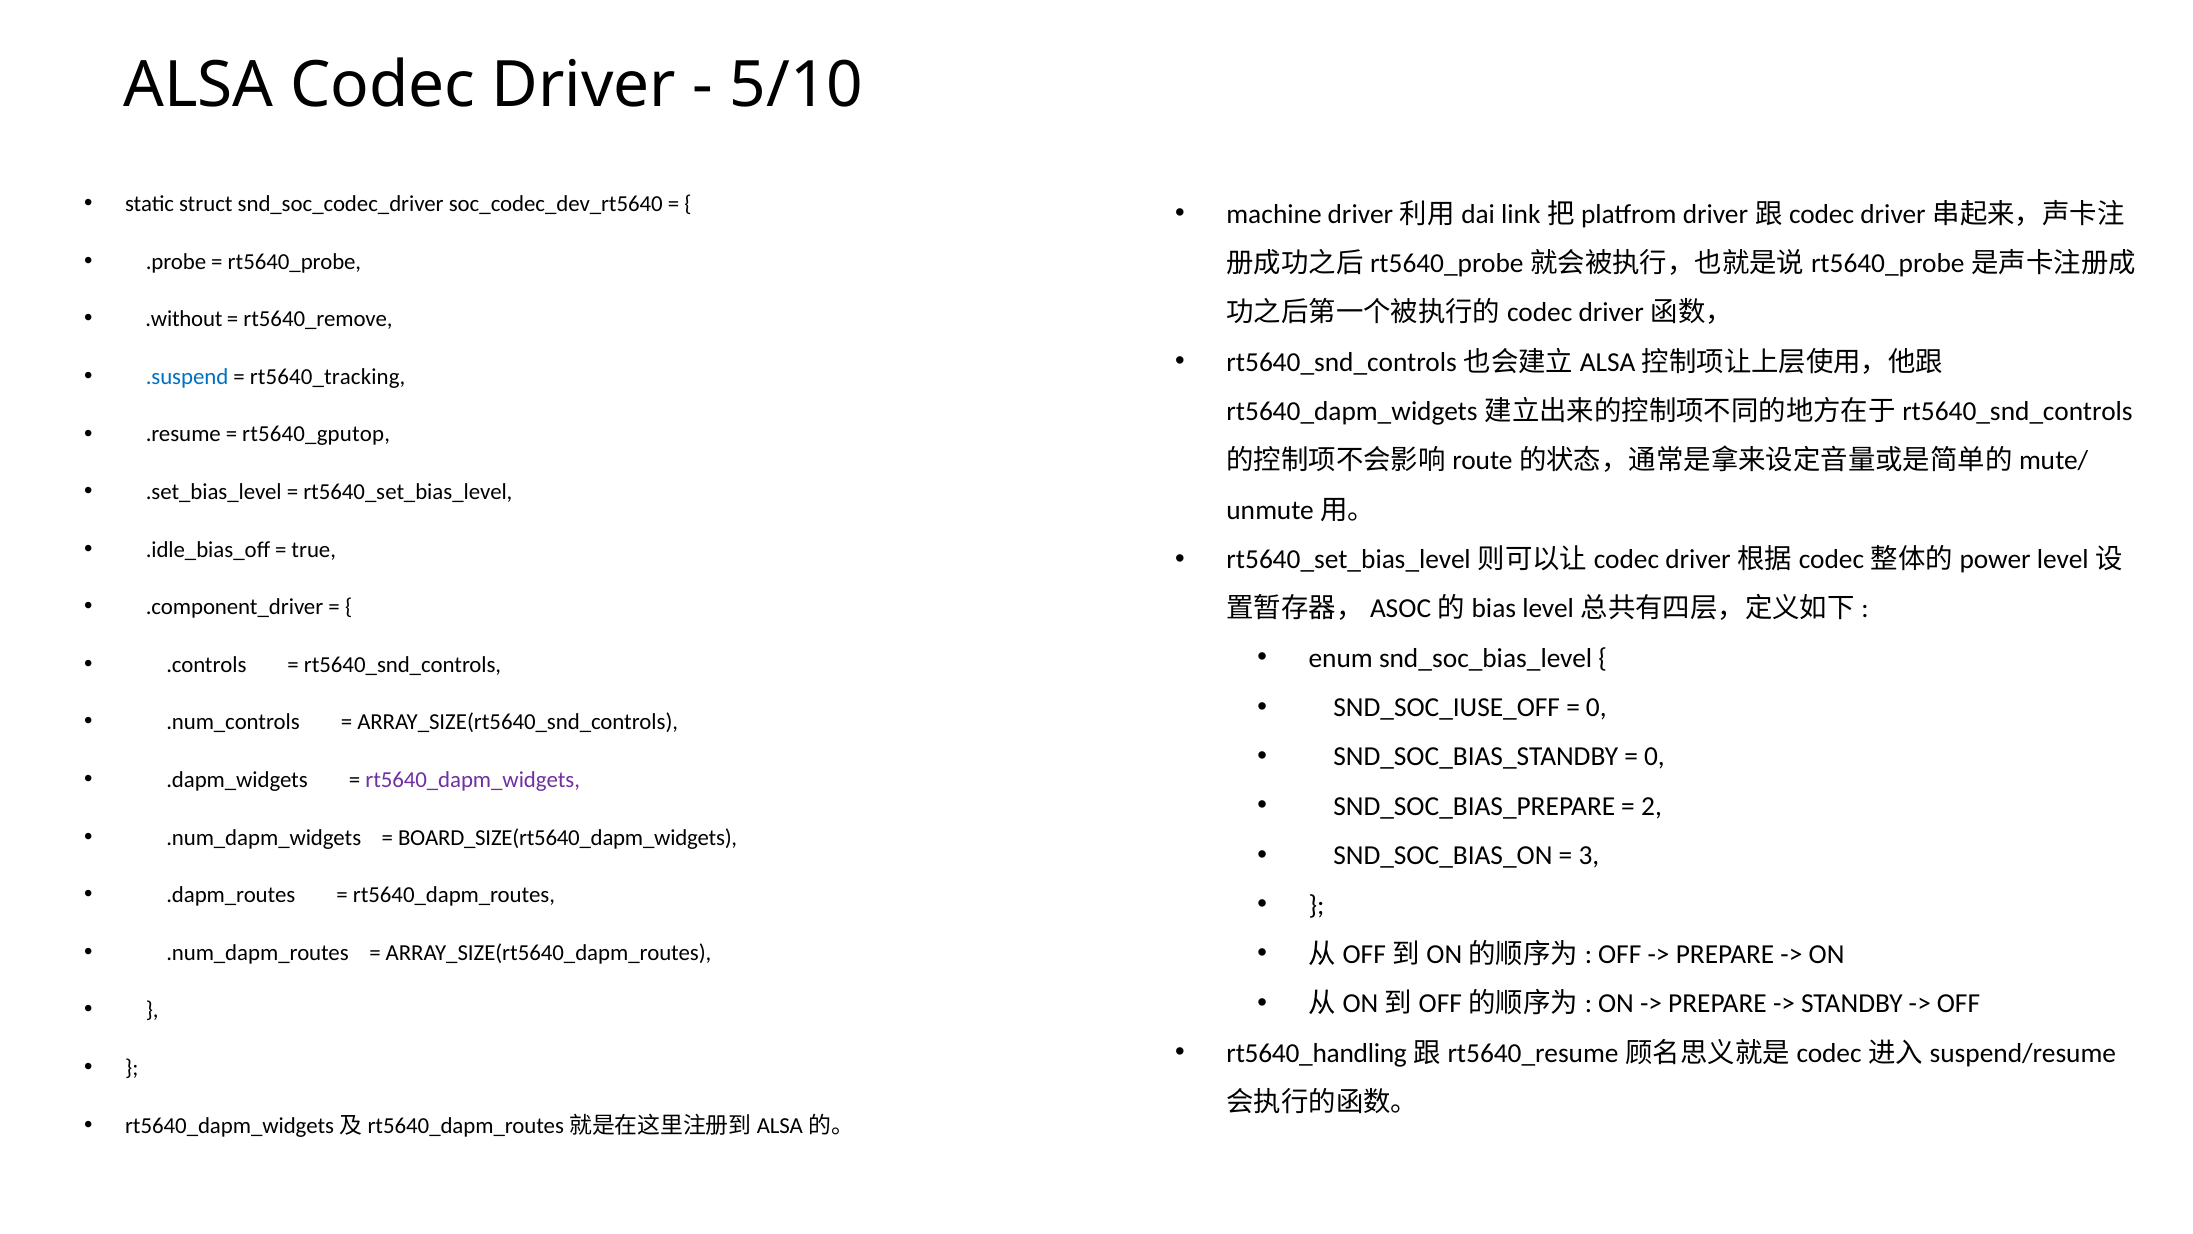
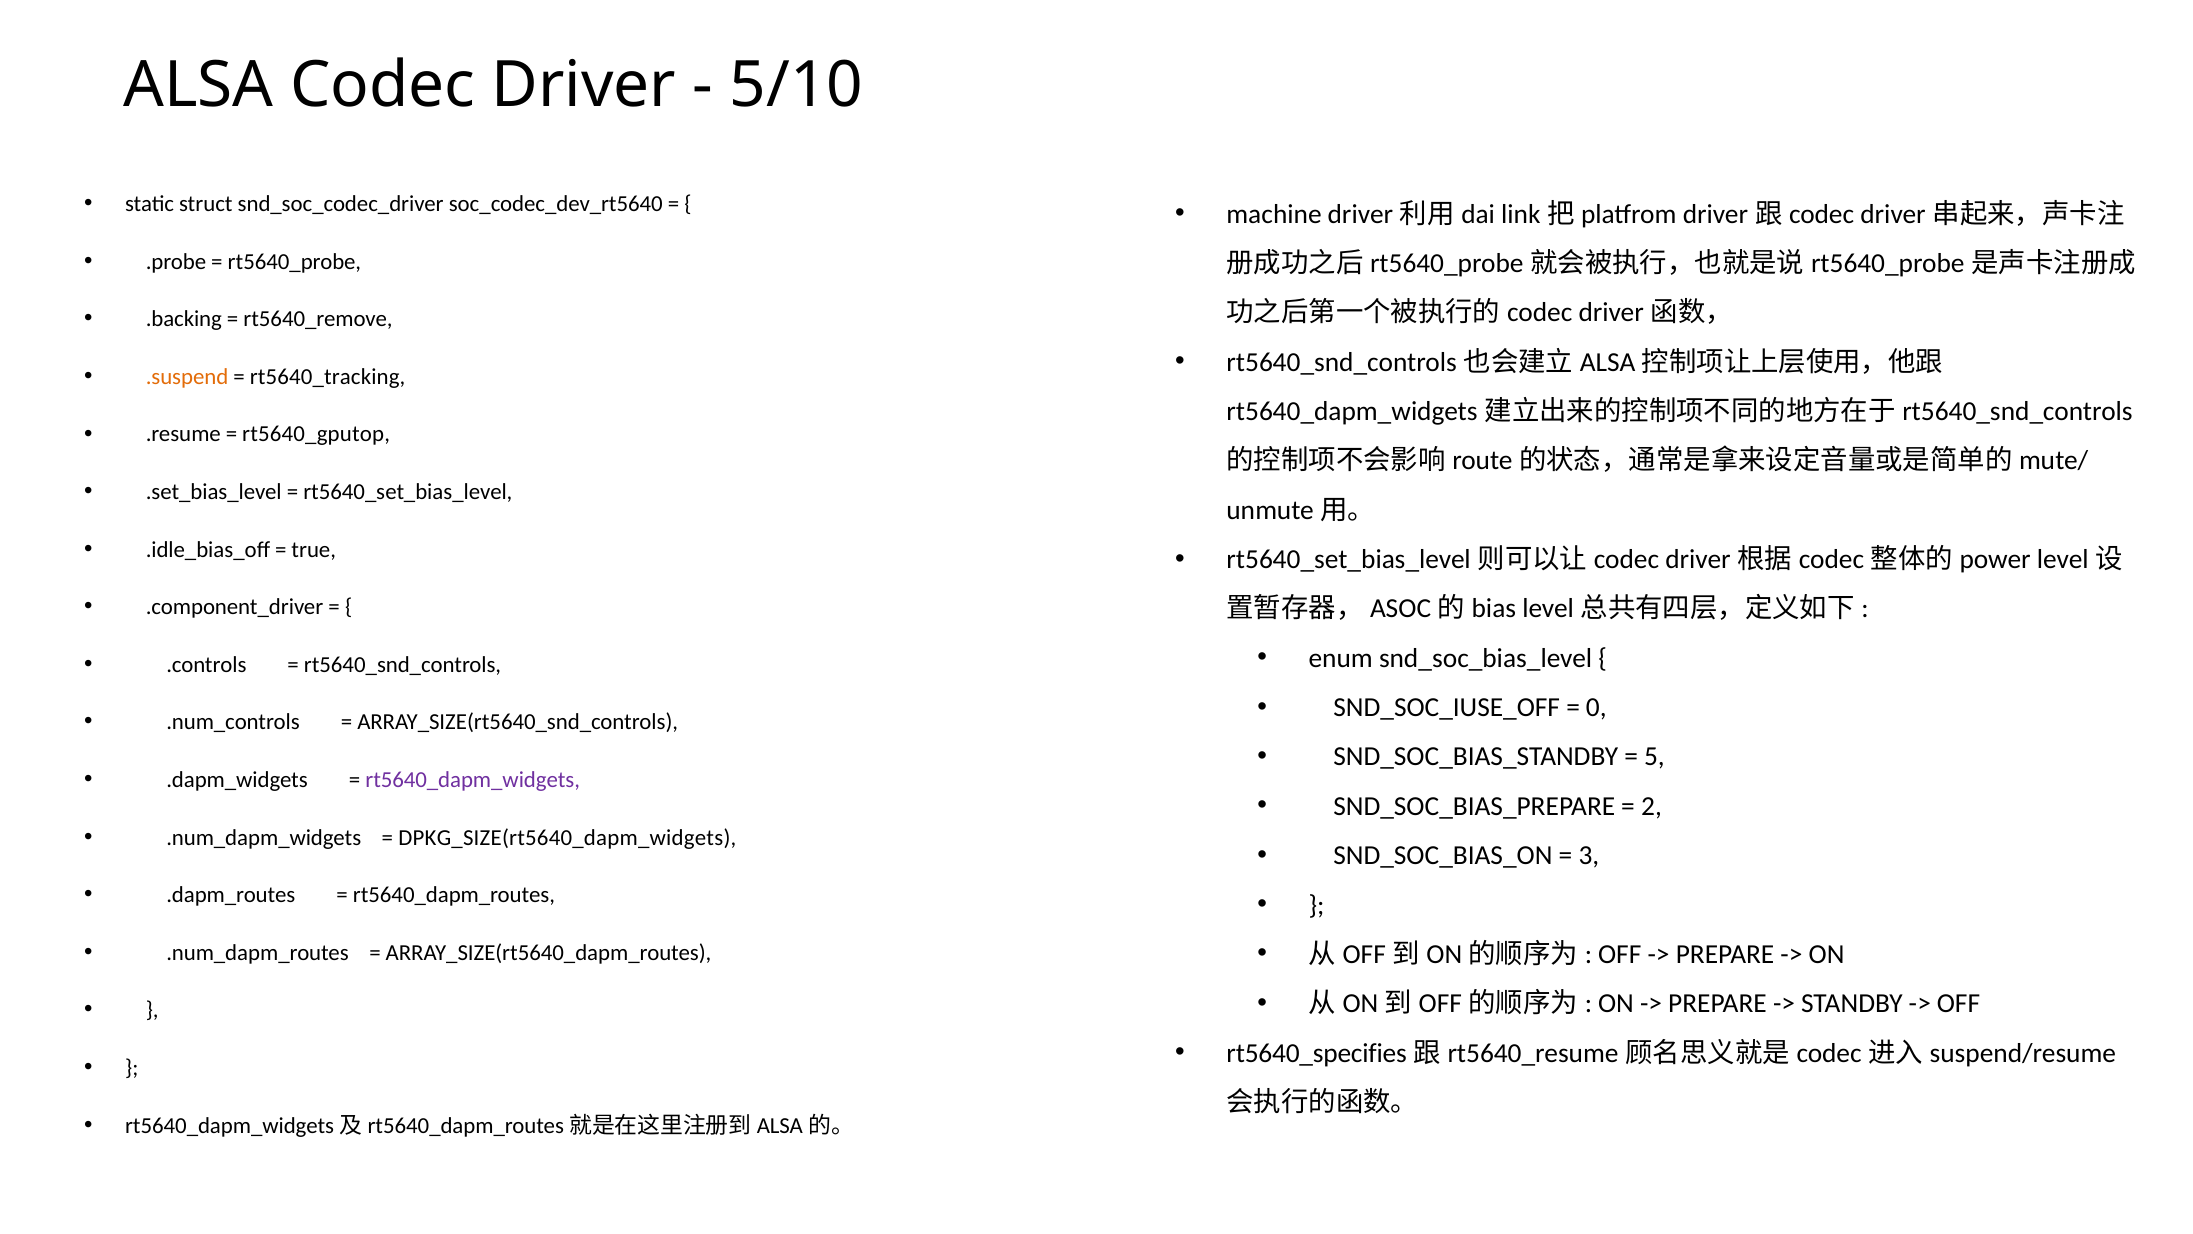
.without: .without -> .backing (184, 319)
.suspend colour: blue -> orange (187, 377)
0: 0 -> 5 (1654, 757)
BOARD_SIZE(rt5640_dapm_widgets: BOARD_SIZE(rt5640_dapm_widgets -> DPKG_SIZE(rt5640_dapm_widgets (567, 837)
rt5640_handling: rt5640_handling -> rt5640_specifies (1317, 1053)
